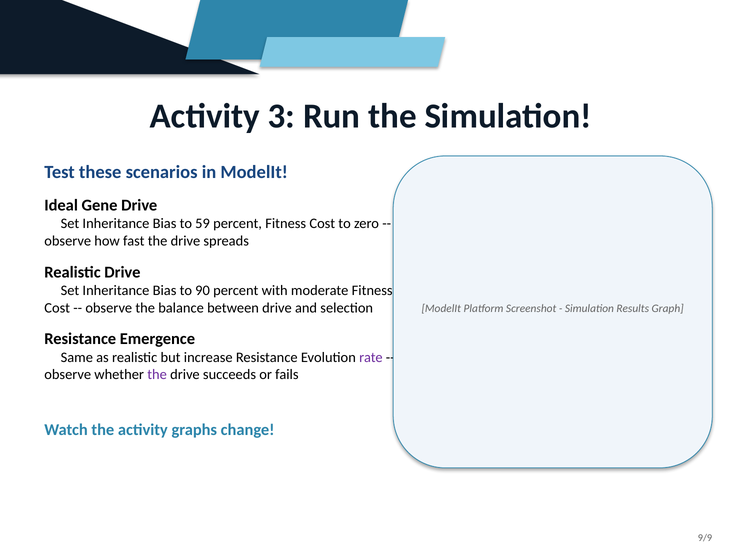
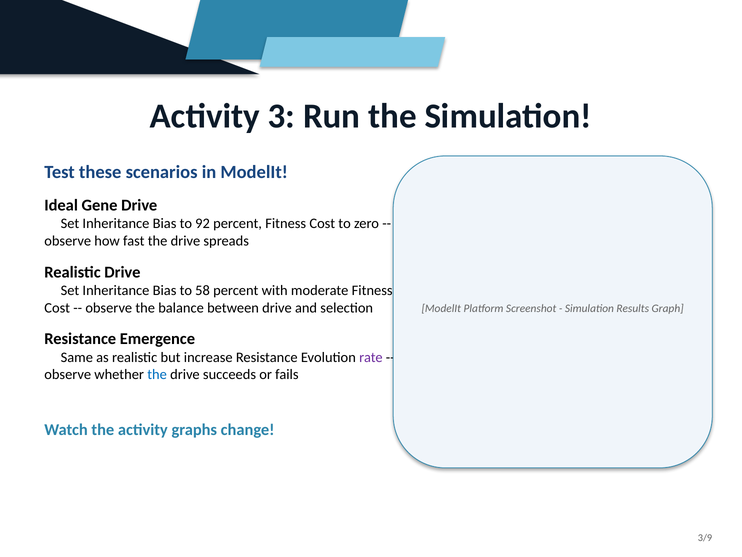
59: 59 -> 92 (203, 224)
90: 90 -> 58 (203, 290)
the colour: purple -> blue (157, 374)
9/9: 9/9 -> 3/9 (705, 537)
